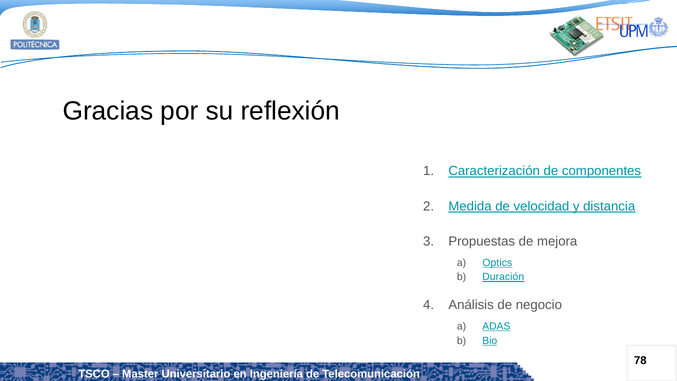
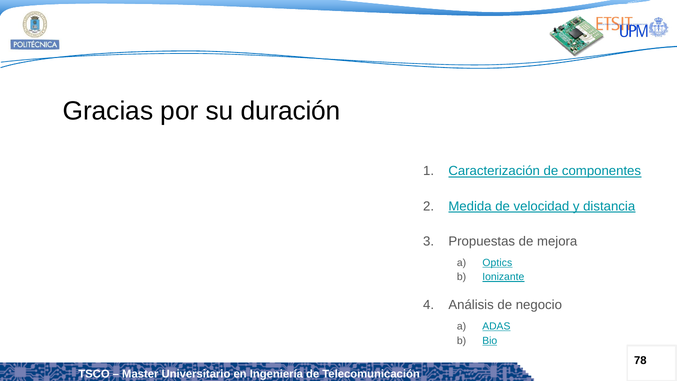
reflexión: reflexión -> duración (290, 111)
Duración: Duración -> Ionizante (503, 277)
